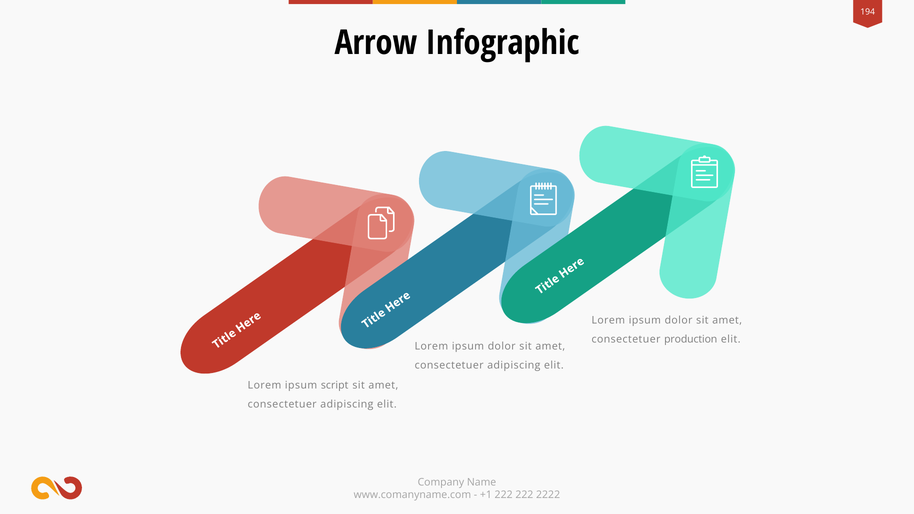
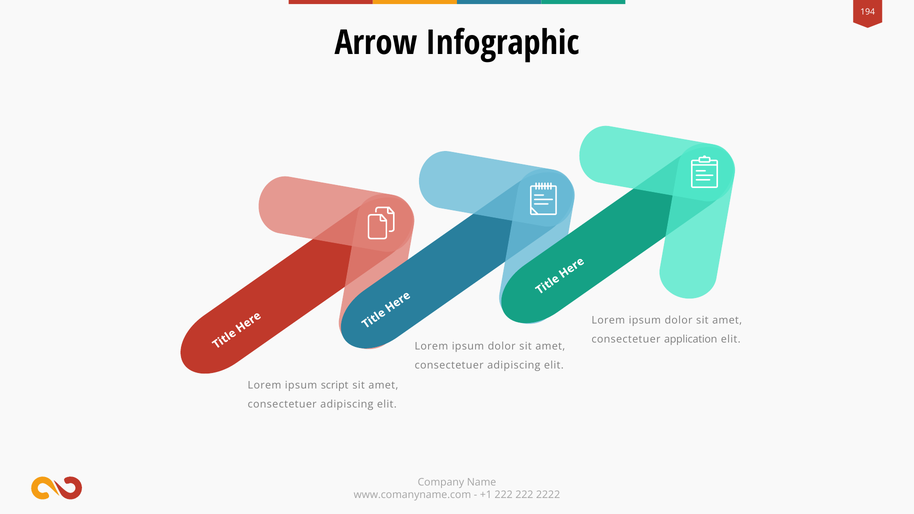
production: production -> application (691, 339)
